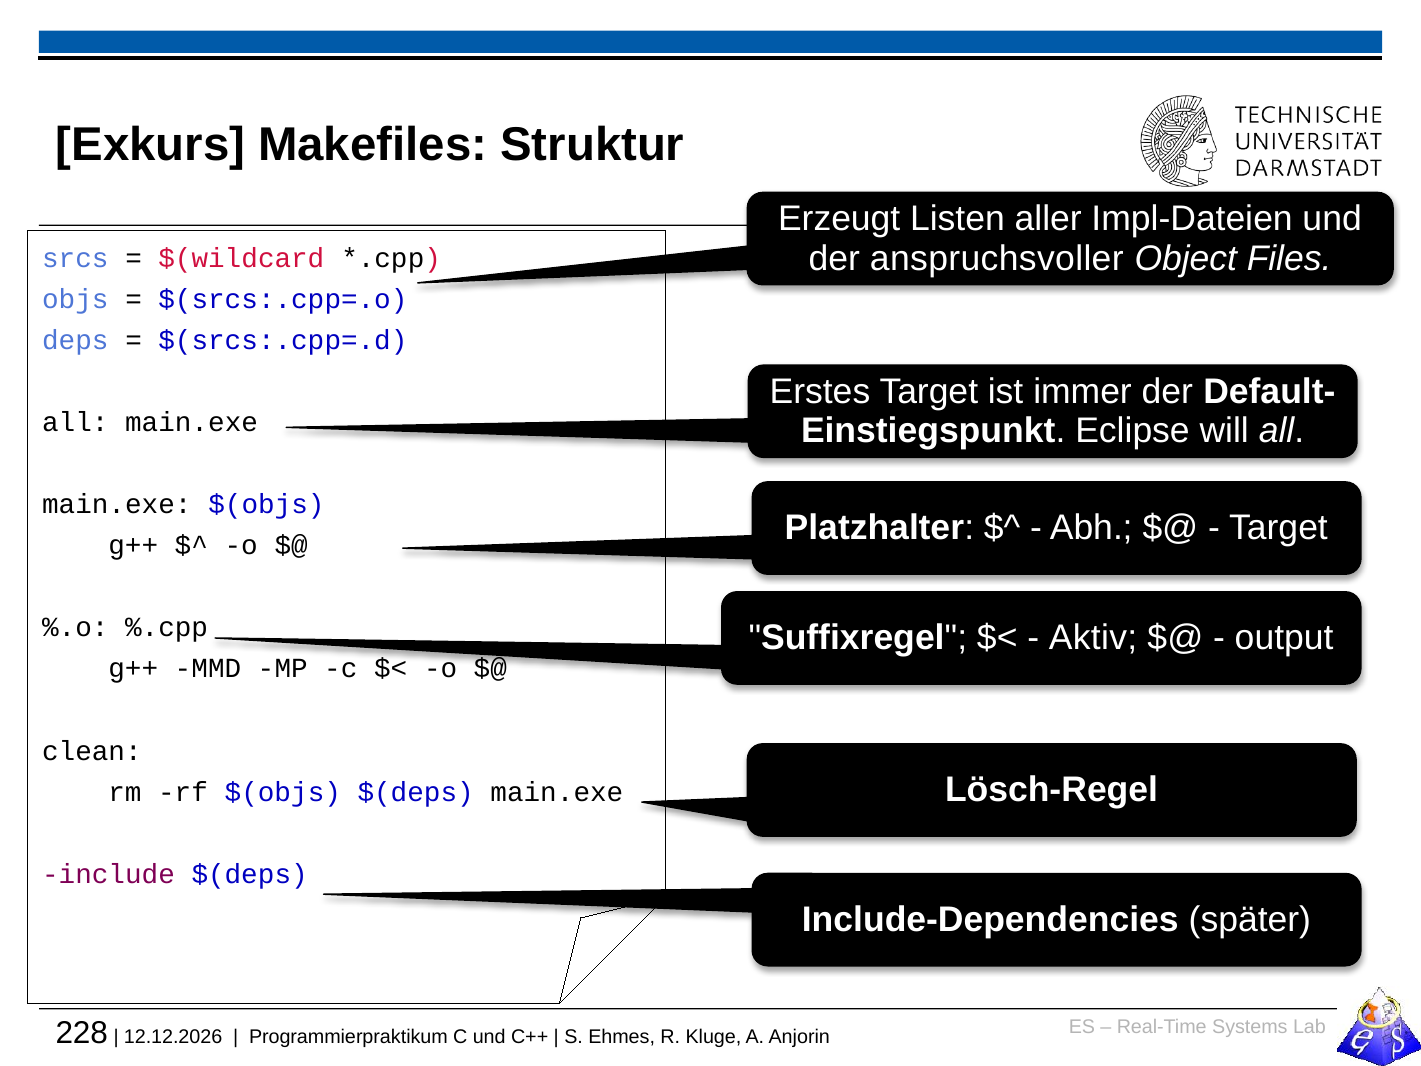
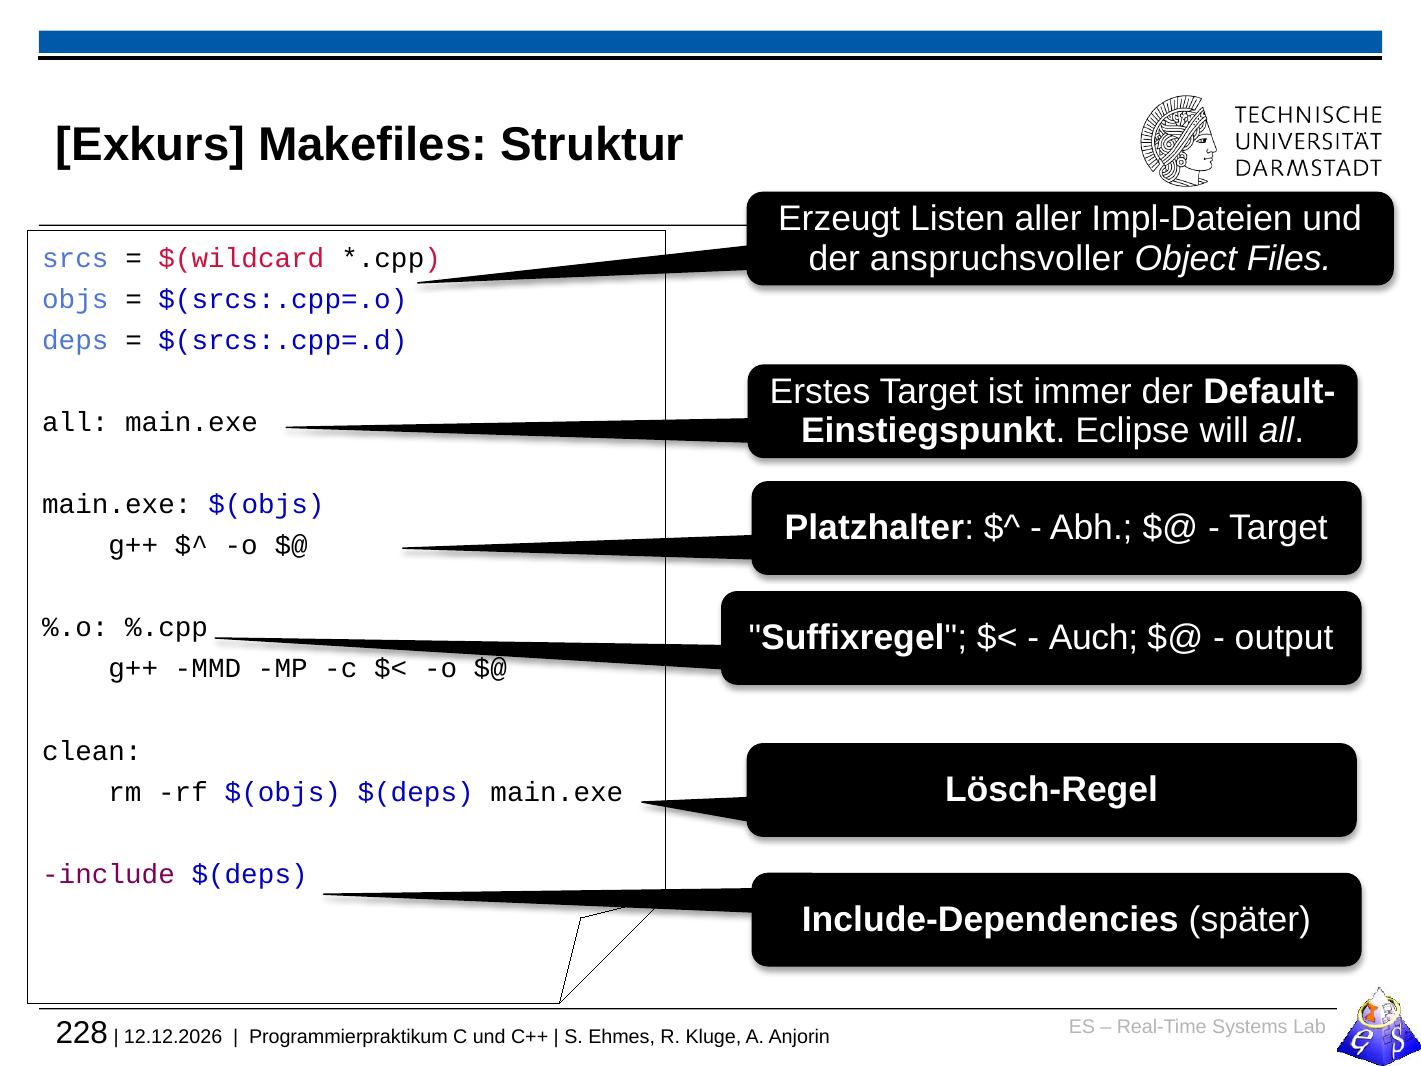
Aktiv: Aktiv -> Auch (1093, 638)
